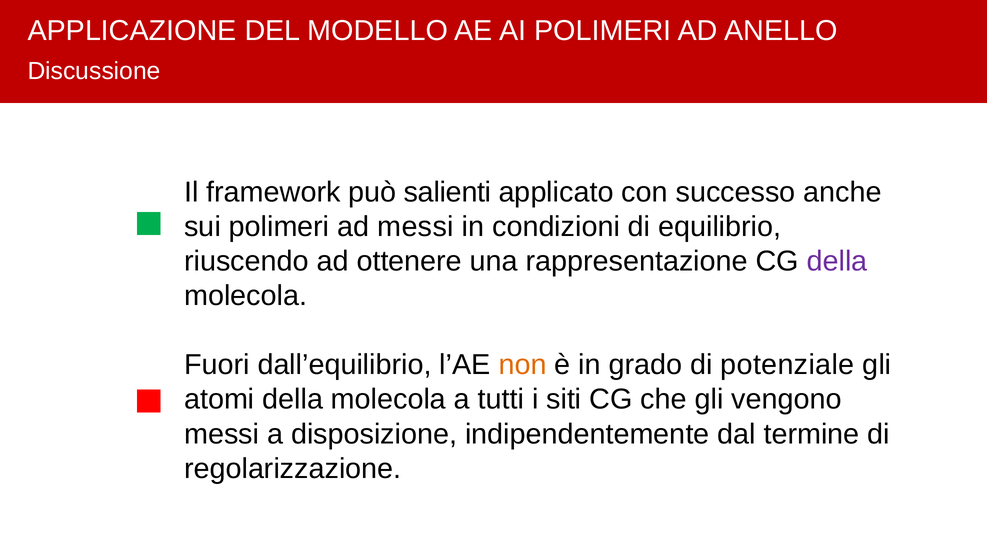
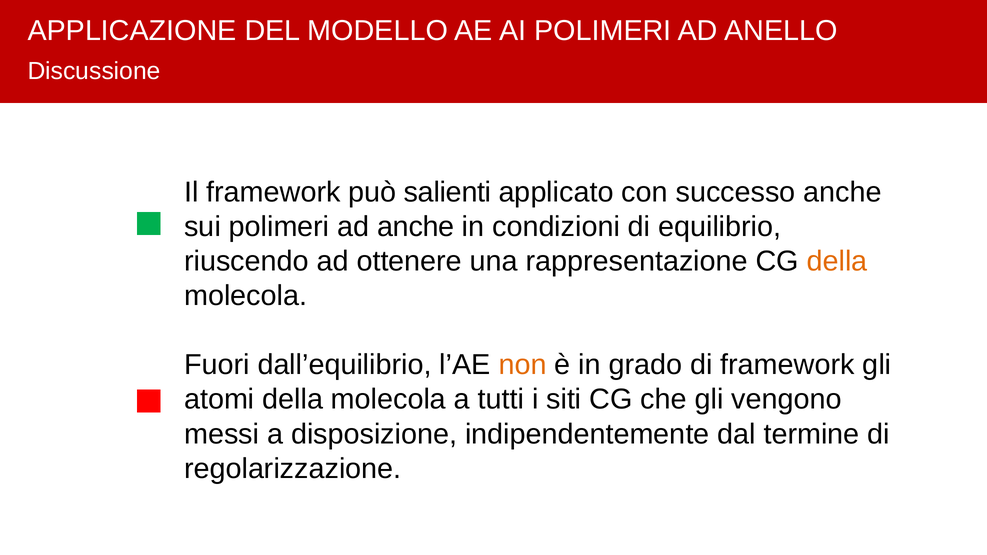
ad messi: messi -> anche (416, 227)
della colour: purple -> orange (837, 261)
di potenziale: potenziale -> framework (787, 365)
